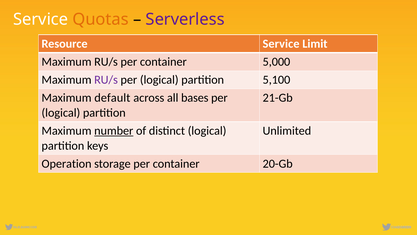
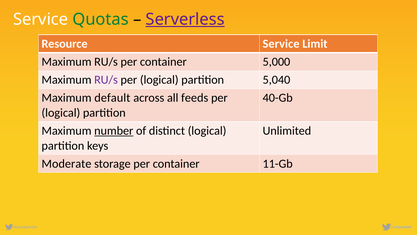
Quotas colour: orange -> green (101, 19)
Serverless underline: none -> present (185, 19)
5,100: 5,100 -> 5,040 (276, 80)
bases: bases -> feeds (195, 98)
21-Gb: 21-Gb -> 40-Gb (278, 98)
Operation: Operation -> Moderate (66, 163)
20-Gb: 20-Gb -> 11-Gb (278, 163)
